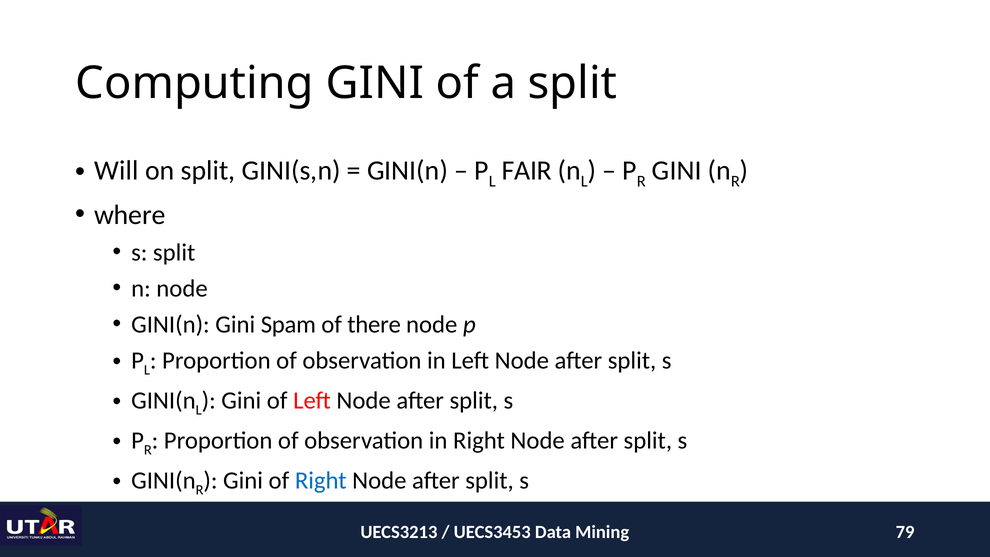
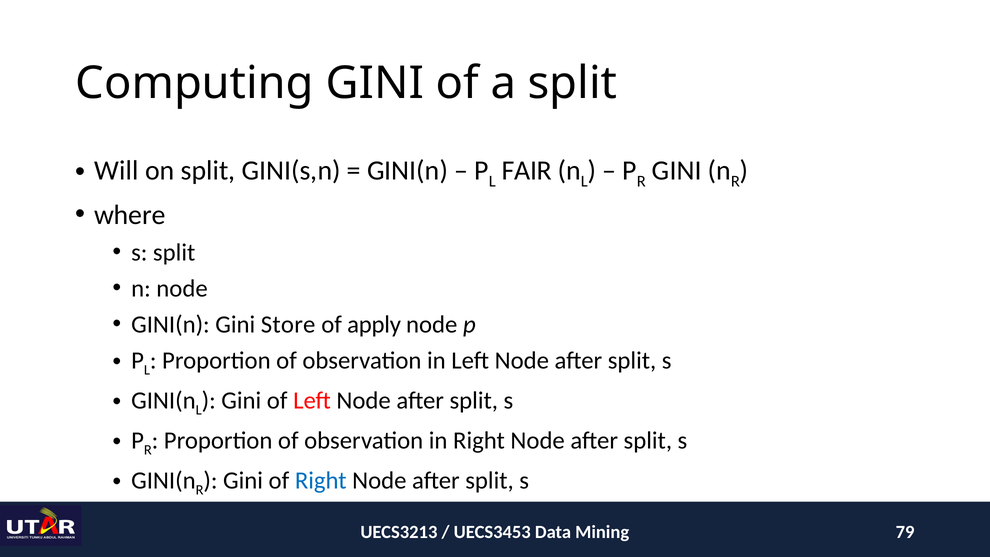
Spam: Spam -> Store (288, 324)
there: there -> apply (374, 324)
